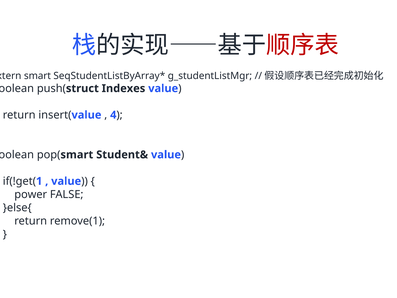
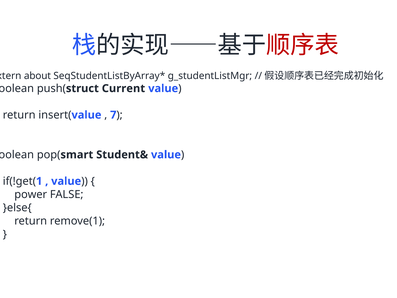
smart: smart -> about (37, 76)
Indexes: Indexes -> Current (123, 88)
4: 4 -> 7 (113, 115)
